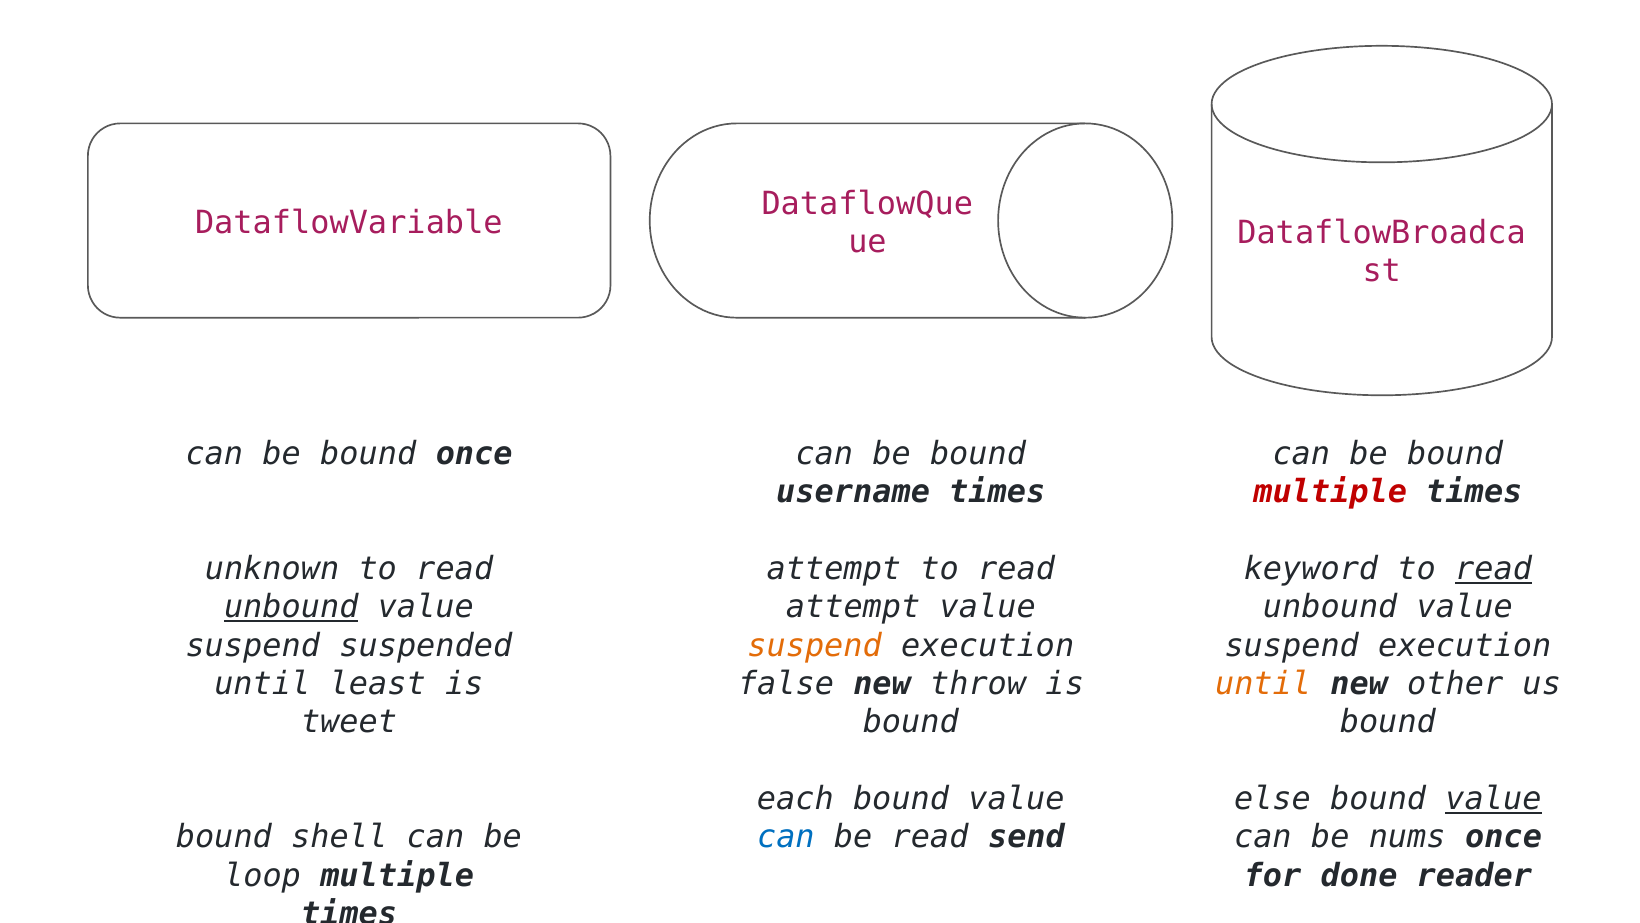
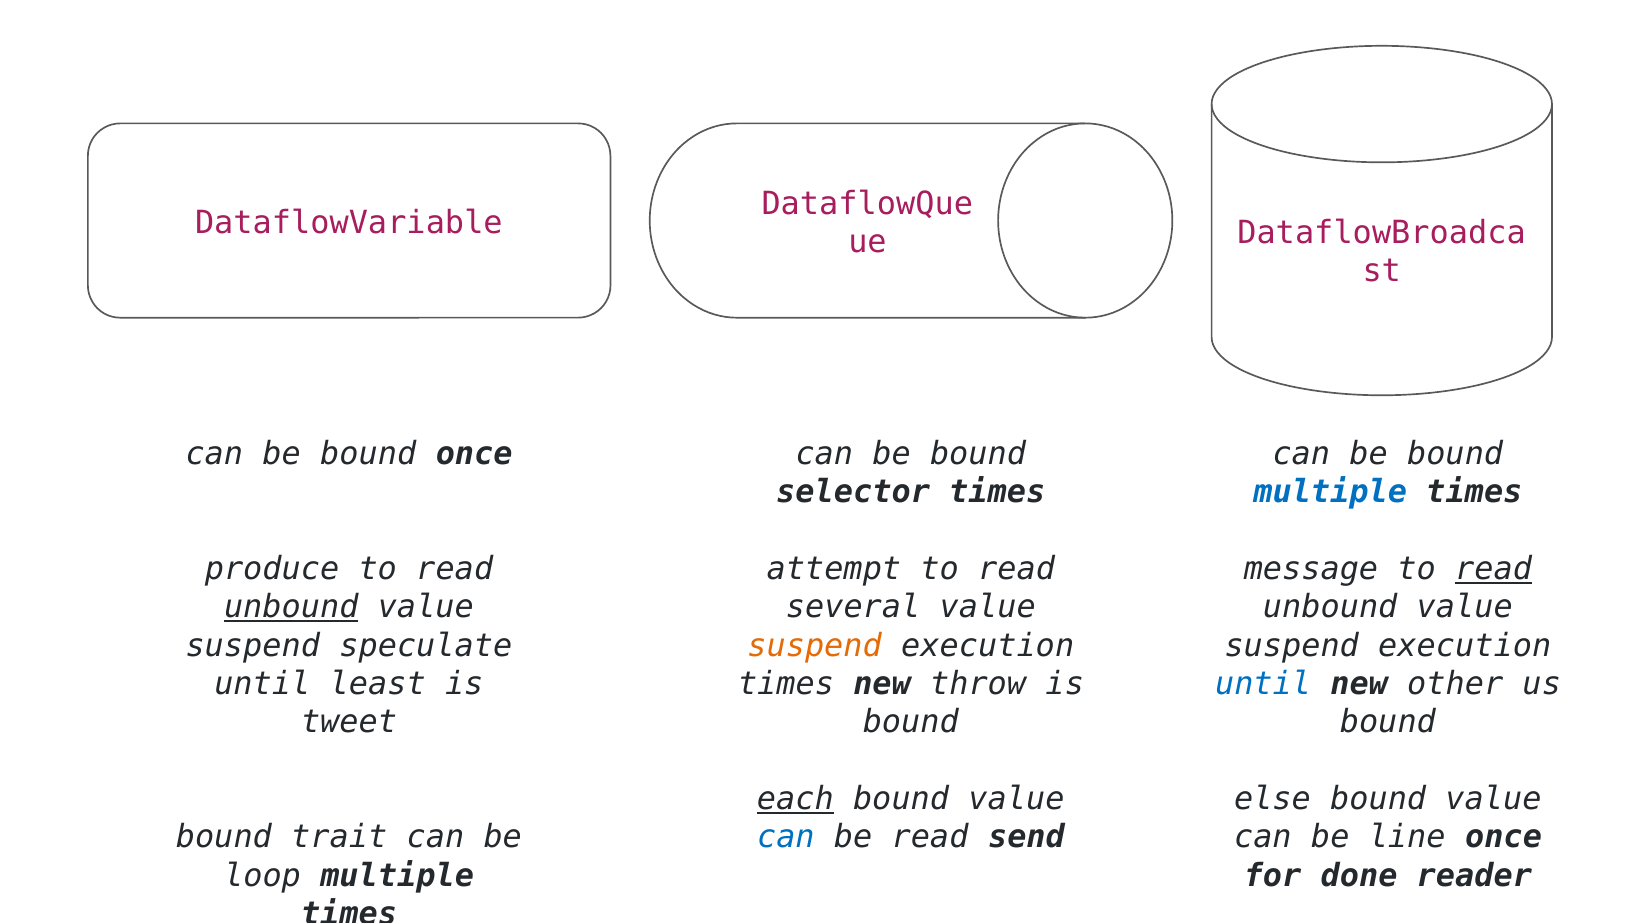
username: username -> selector (853, 492)
multiple colour: red -> blue (1330, 492)
unknown: unknown -> produce (272, 569)
keyword: keyword -> message (1311, 569)
attempt: attempt -> several (853, 607)
suspended: suspended -> speculate (426, 645)
false: false -> times (786, 684)
until colour: orange -> blue (1263, 684)
each underline: none -> present (795, 798)
value underline: present -> none (1493, 798)
shell: shell -> trait (339, 837)
nums: nums -> line (1407, 837)
